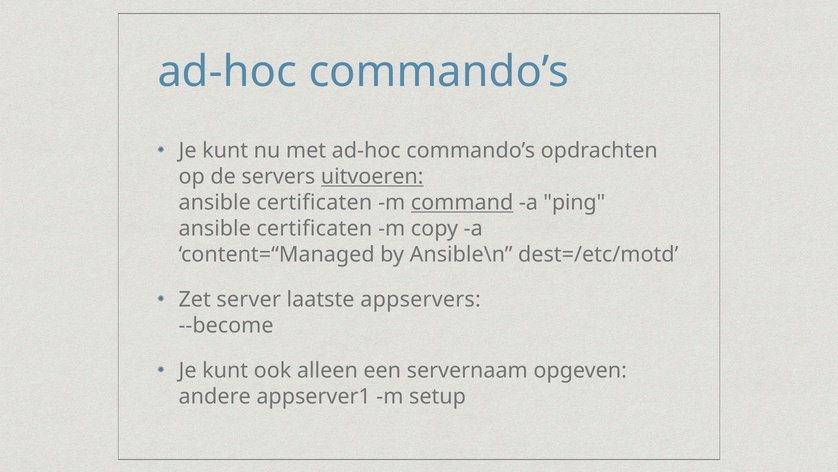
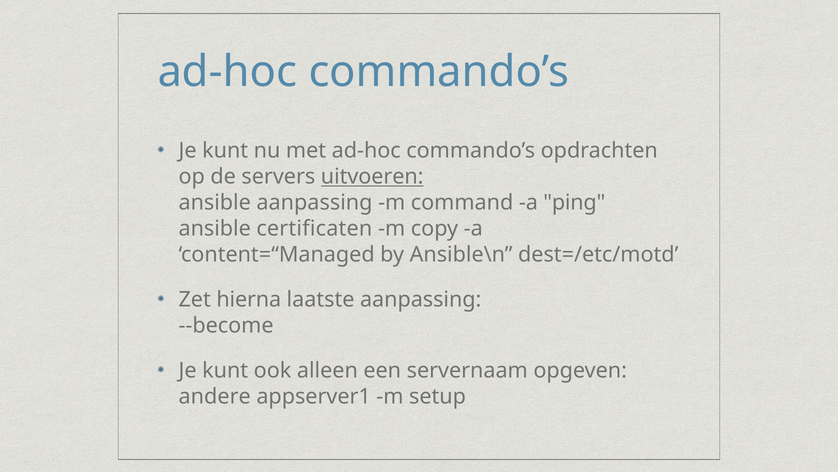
certificaten: certificaten -> aanpassing (314, 202)
command underline: present -> none (462, 202)
server: server -> hierna (249, 299)
laatste appservers: appservers -> aanpassing (421, 299)
